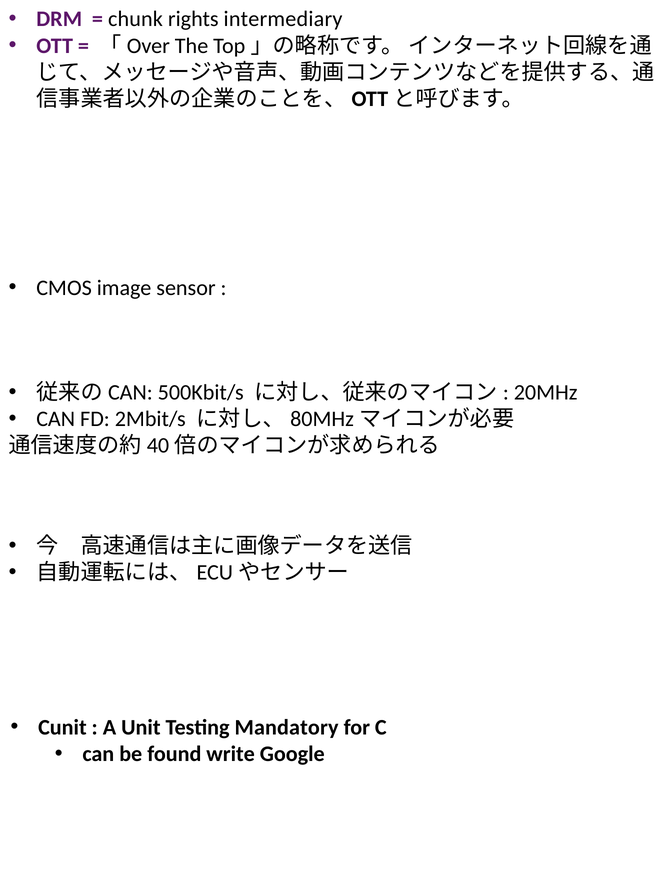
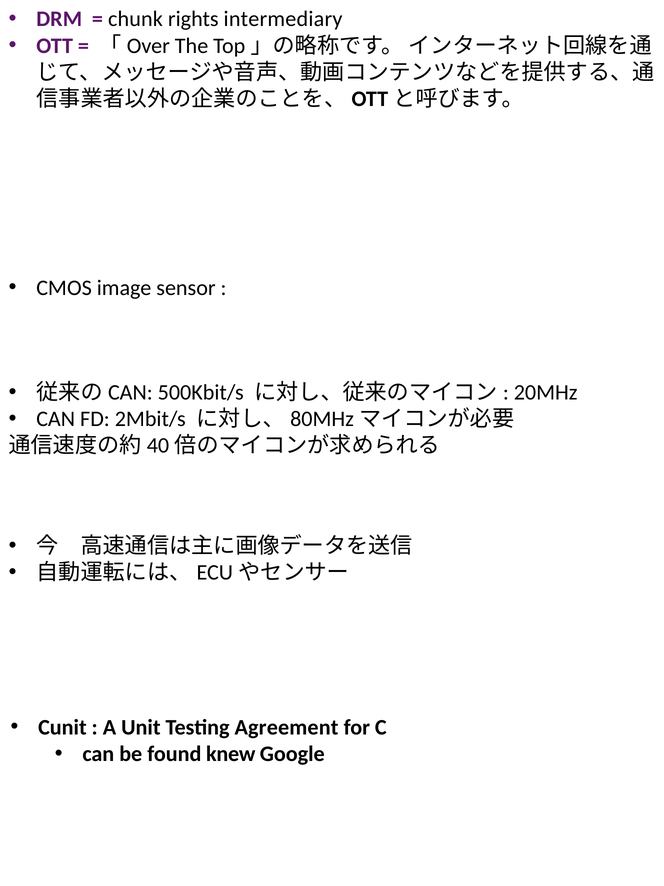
Mandatory: Mandatory -> Agreement (287, 727)
write: write -> knew (231, 753)
